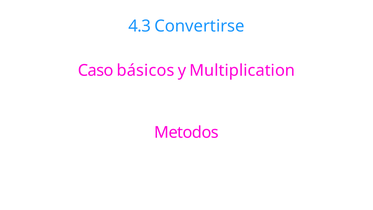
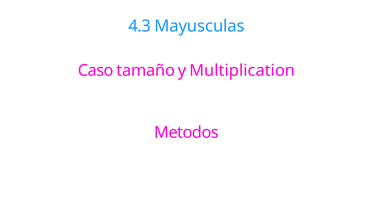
Convertirse: Convertirse -> Mayusculas (199, 26)
básicos: básicos -> tamaño (146, 70)
